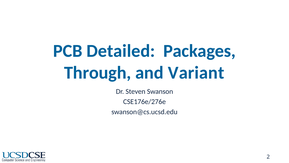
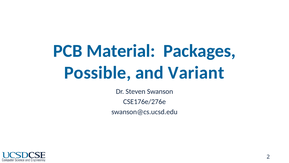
Detailed: Detailed -> Material (121, 51)
Through: Through -> Possible (98, 73)
